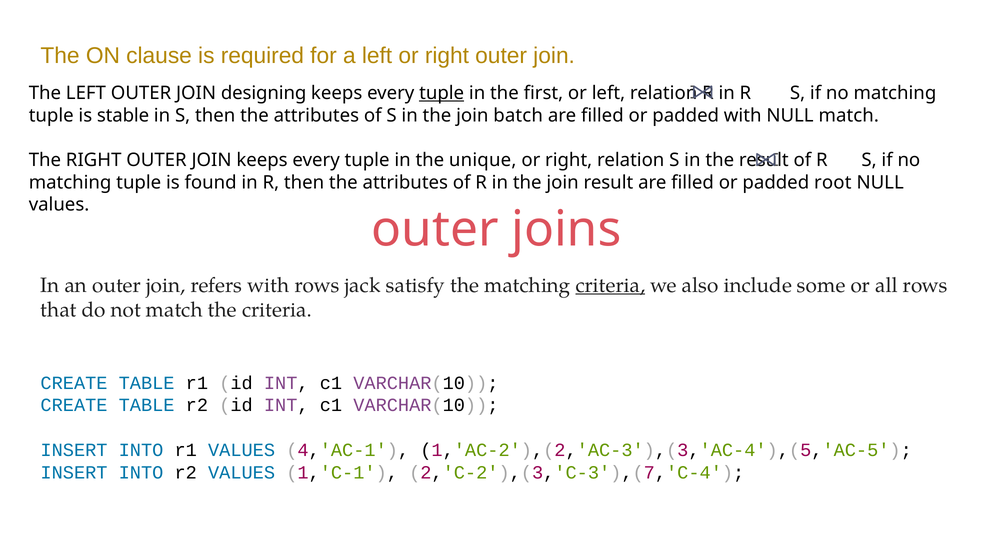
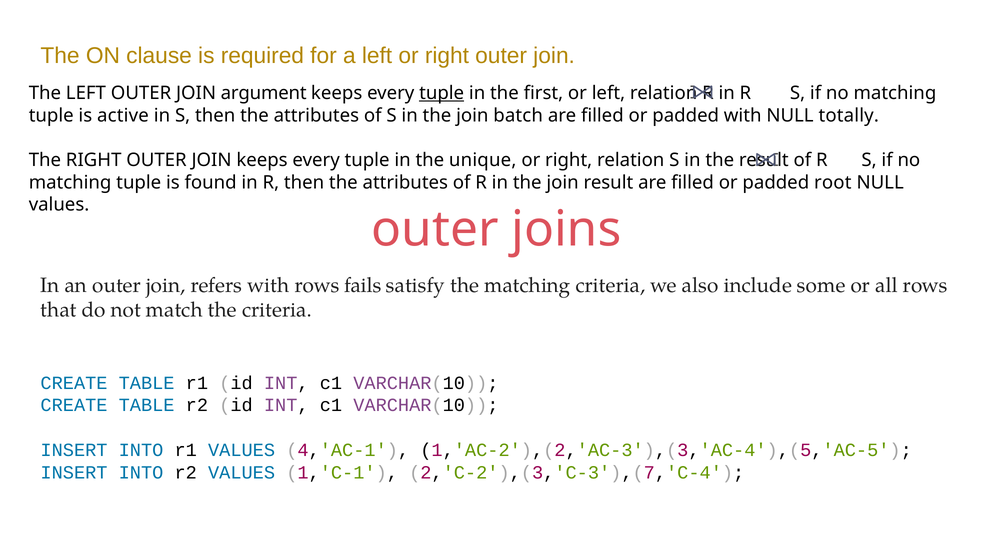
designing: designing -> argument (264, 93)
stable: stable -> active (123, 115)
NULL match: match -> totally (849, 115)
jack: jack -> fails (363, 285)
criteria underline: present -> none (610, 285)
